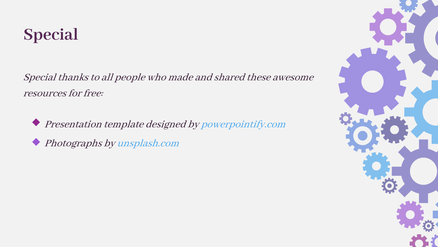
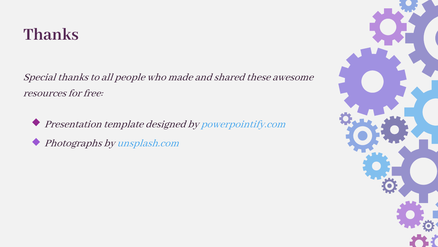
Special: Special -> Thanks (51, 34)
